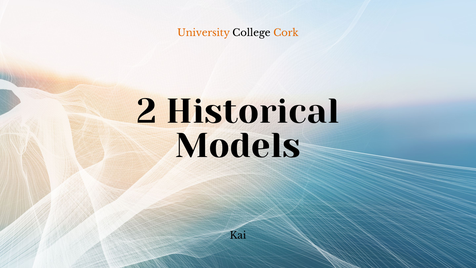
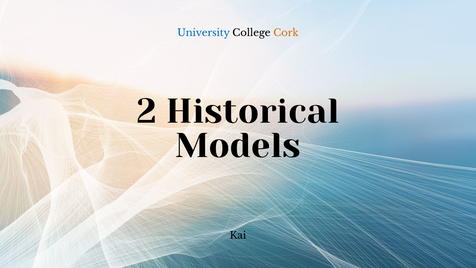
University colour: orange -> blue (204, 33)
